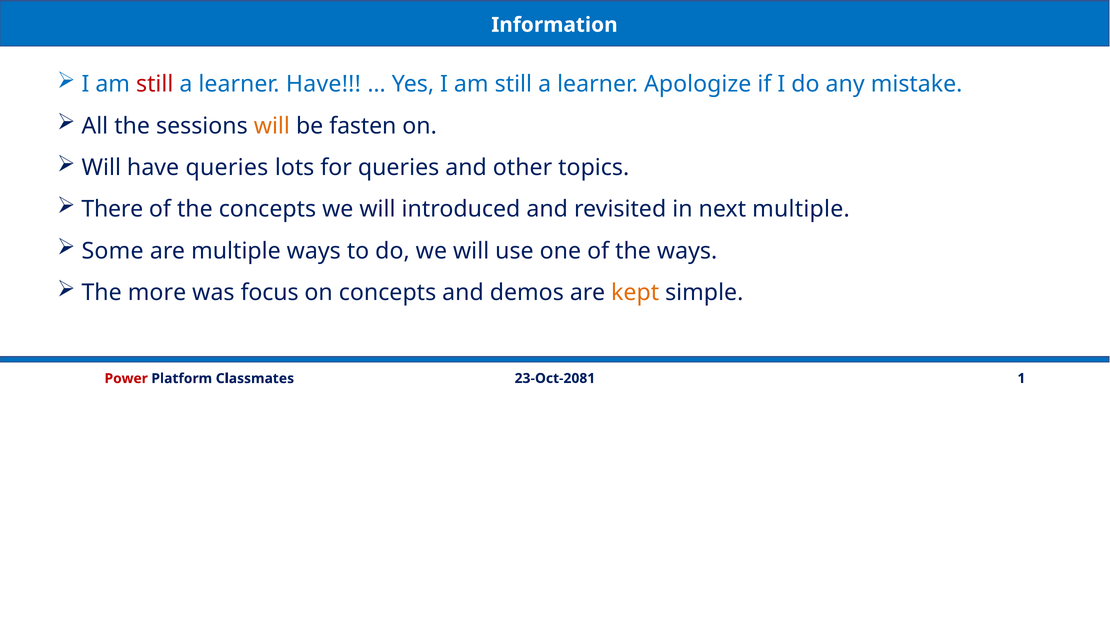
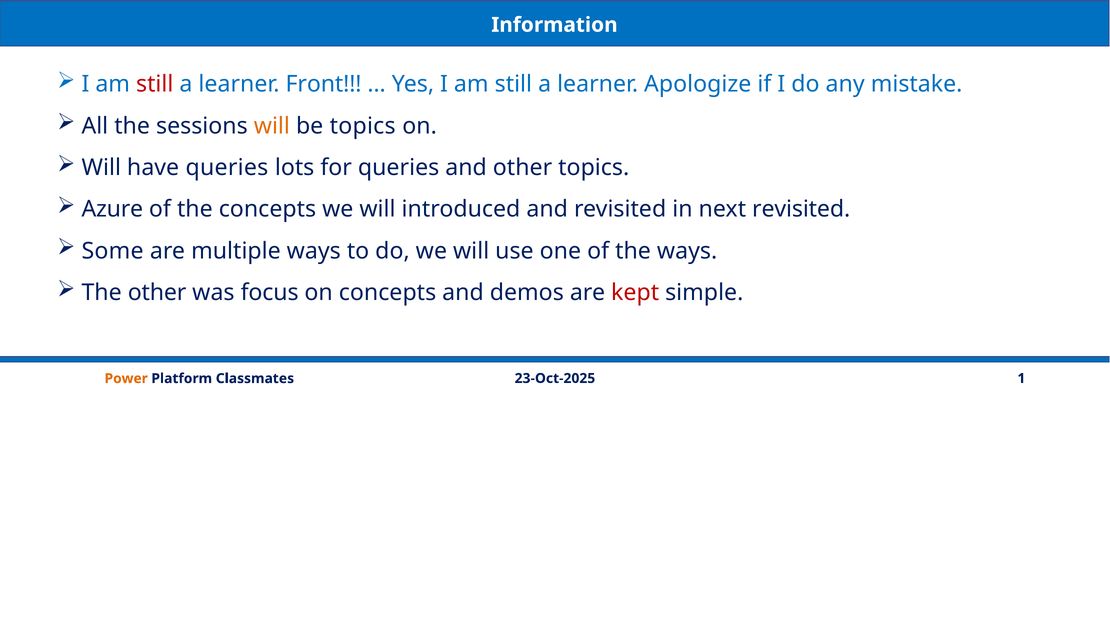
learner Have: Have -> Front (324, 84)
be fasten: fasten -> topics (363, 126)
There: There -> Azure (112, 209)
next multiple: multiple -> revisited (801, 209)
The more: more -> other (157, 292)
kept colour: orange -> red (635, 292)
23-Oct-2081: 23-Oct-2081 -> 23-Oct-2025 (555, 378)
Power colour: red -> orange (126, 378)
